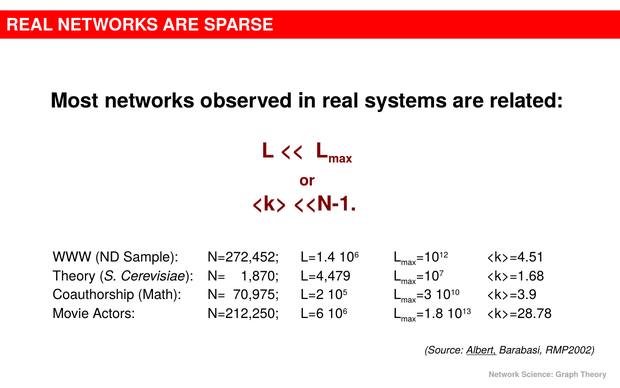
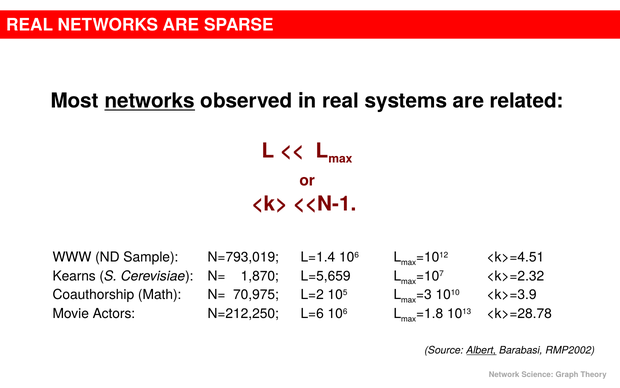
networks underline: none -> present (150, 101)
N=272,452: N=272,452 -> N=793,019 (243, 257)
Theory: Theory -> Kearns (74, 276)
L=4,479: L=4,479 -> L=5,659 (326, 276)
<k>=1.68: <k>=1.68 -> <k>=2.32 (515, 276)
